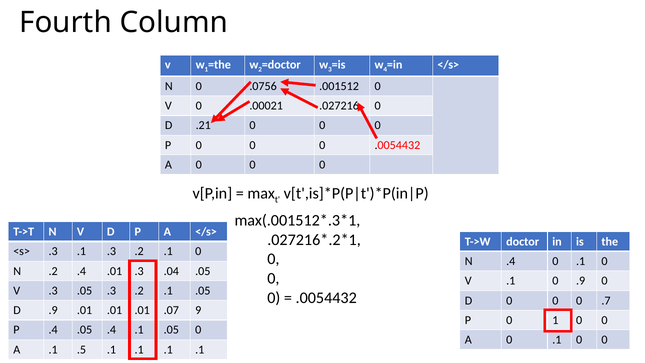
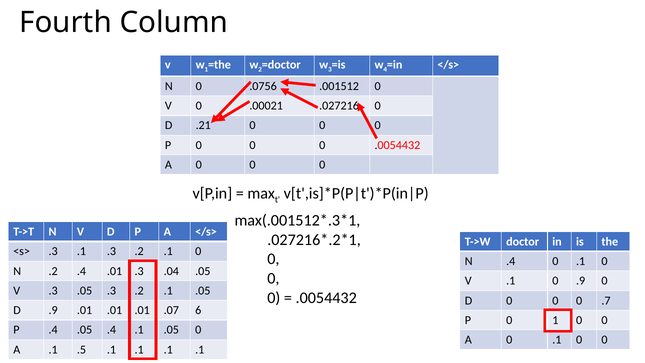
9: 9 -> 6 (198, 310)
